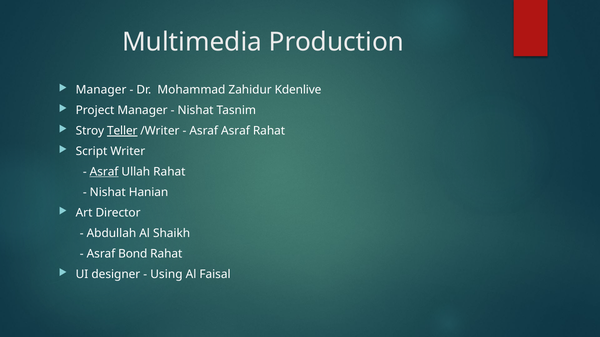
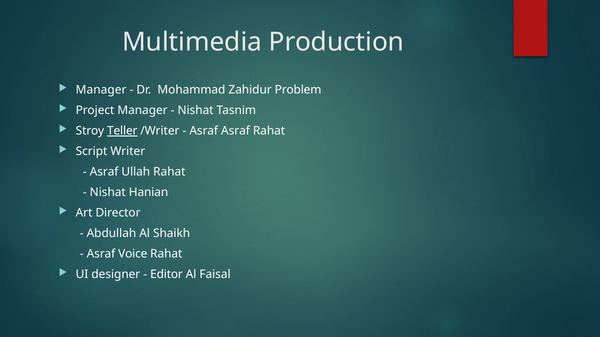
Kdenlive: Kdenlive -> Problem (298, 90)
Asraf underline: present -> none (104, 172)
Bond: Bond -> Voice (133, 254)
Using: Using -> Editor (167, 274)
